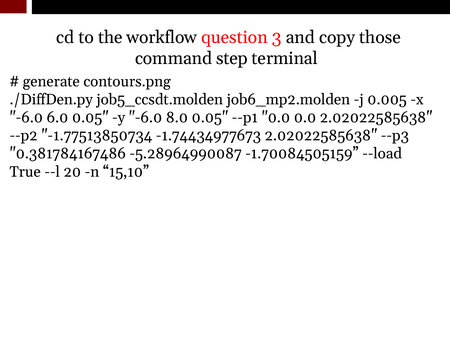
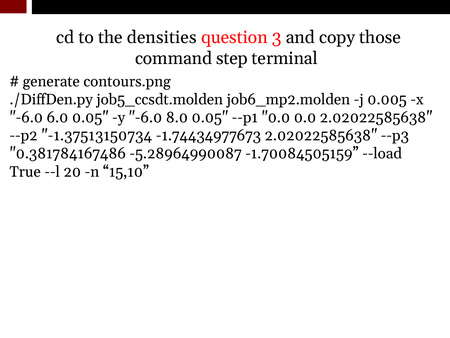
workflow: workflow -> densities (162, 37)
-1.77513850734: -1.77513850734 -> -1.37513150734 (97, 135)
